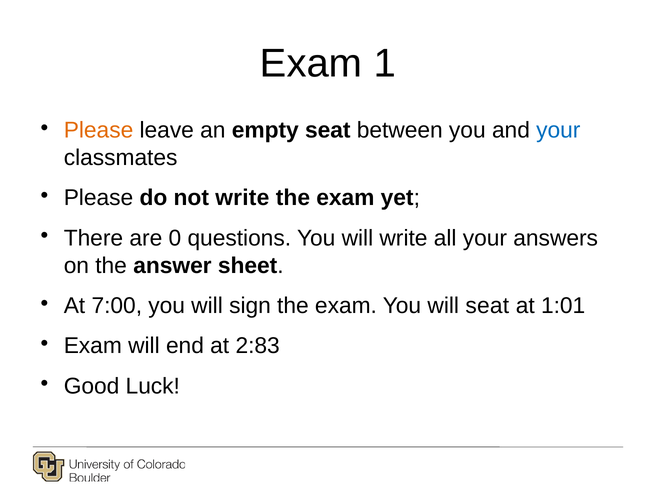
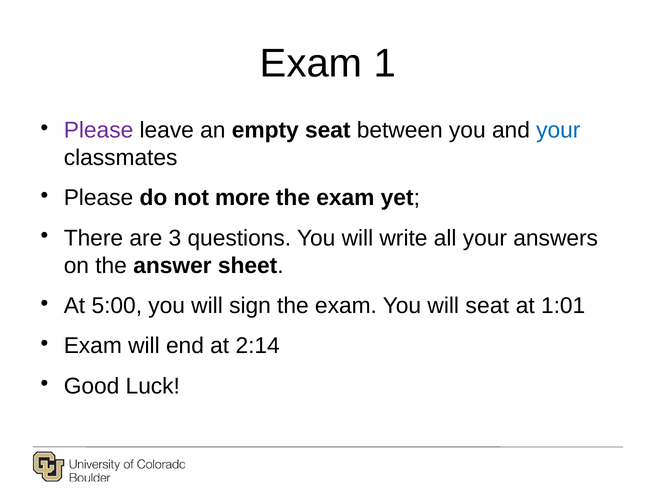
Please colour: orange -> purple (99, 130)
not write: write -> more (243, 198)
0: 0 -> 3 (175, 238)
7:00: 7:00 -> 5:00 (117, 306)
2:83: 2:83 -> 2:14 (258, 346)
